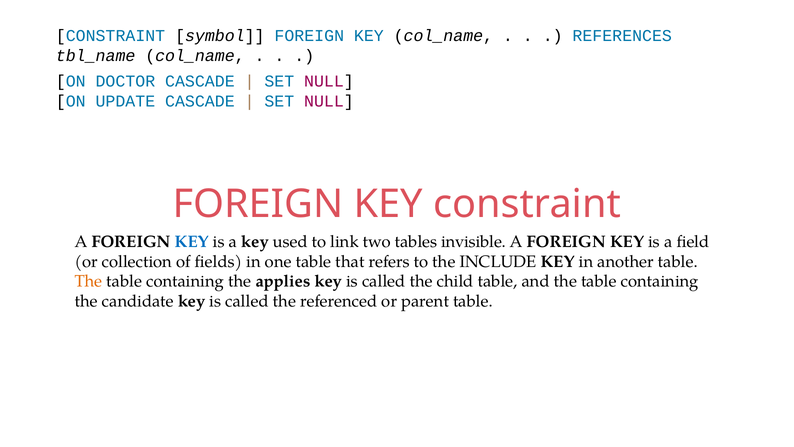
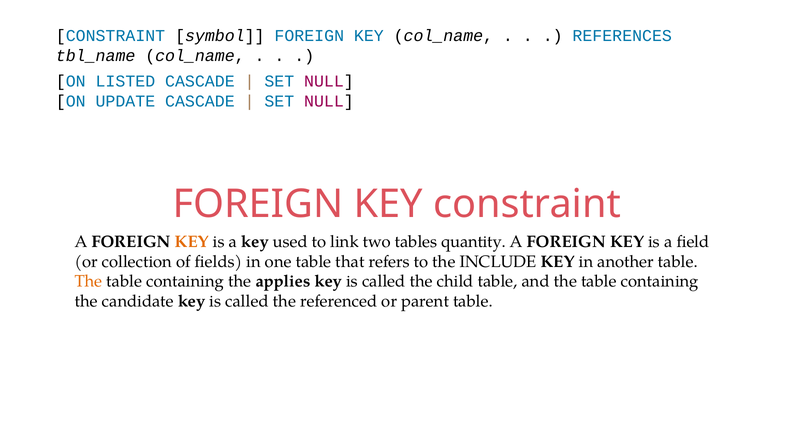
DOCTOR: DOCTOR -> LISTED (125, 81)
KEY colour: blue -> orange (192, 242)
invisible: invisible -> quantity (474, 242)
